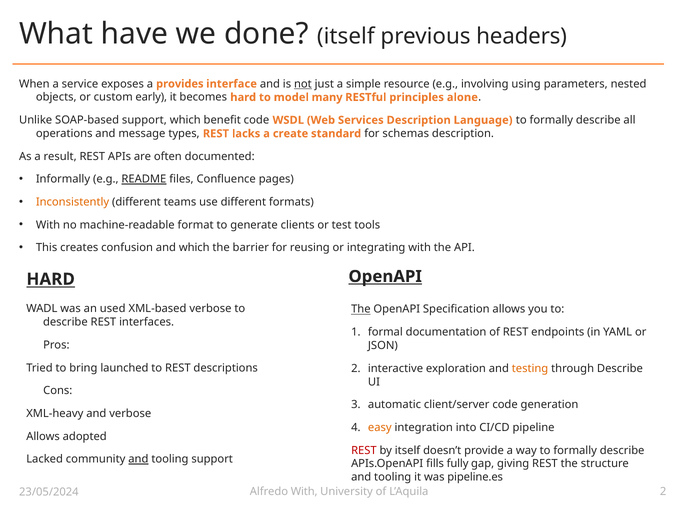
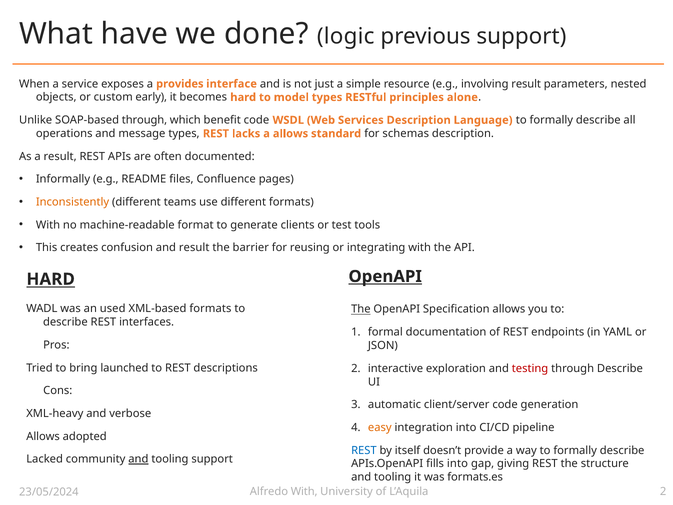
done itself: itself -> logic (346, 36)
previous headers: headers -> support (521, 36)
not underline: present -> none (303, 84)
involving using: using -> result (526, 84)
model many: many -> types (327, 97)
SOAP-based support: support -> through (144, 120)
a create: create -> allows (291, 134)
README underline: present -> none (144, 179)
and which: which -> result (194, 248)
XML-based verbose: verbose -> formats (210, 309)
testing colour: orange -> red (530, 368)
REST colour: red -> blue (364, 450)
fills fully: fully -> into (457, 464)
pipeline.es: pipeline.es -> formats.es (475, 477)
